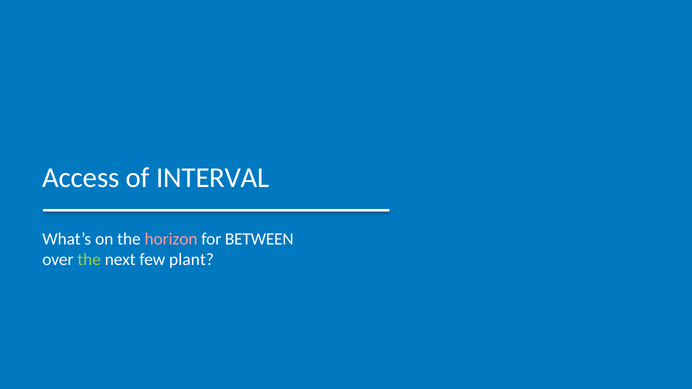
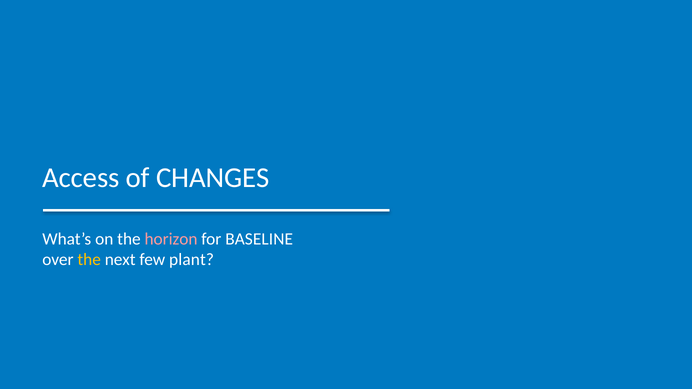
INTERVAL: INTERVAL -> CHANGES (213, 178)
BETWEEN: BETWEEN -> BASELINE (259, 239)
the colour: light green -> yellow (89, 260)
